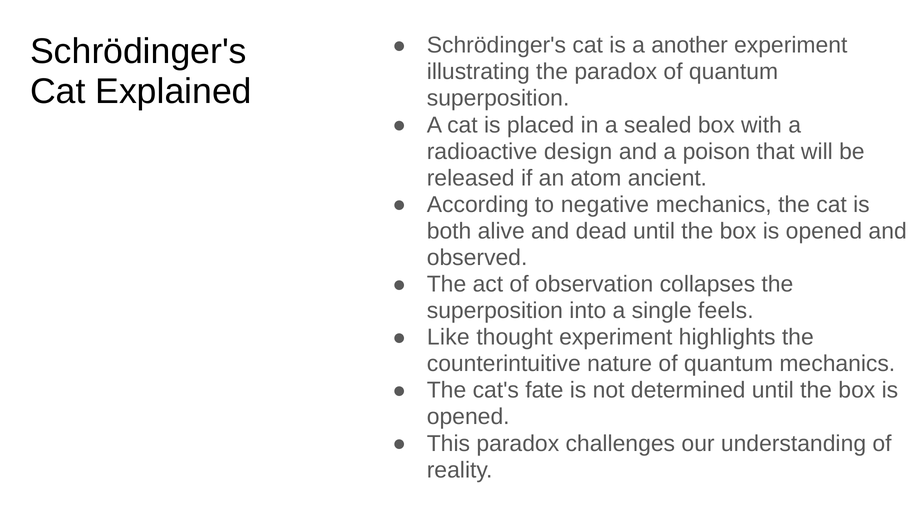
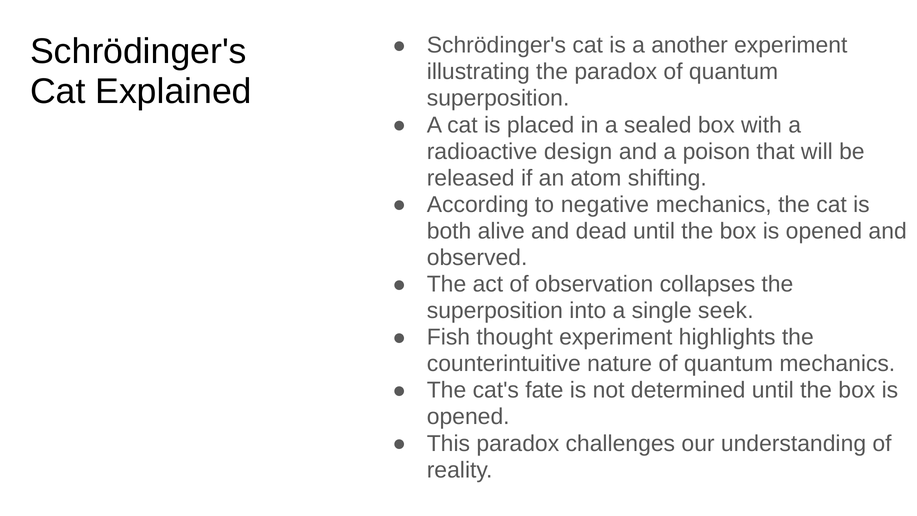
ancient: ancient -> shifting (667, 178)
feels: feels -> seek (726, 311)
Like: Like -> Fish (448, 337)
